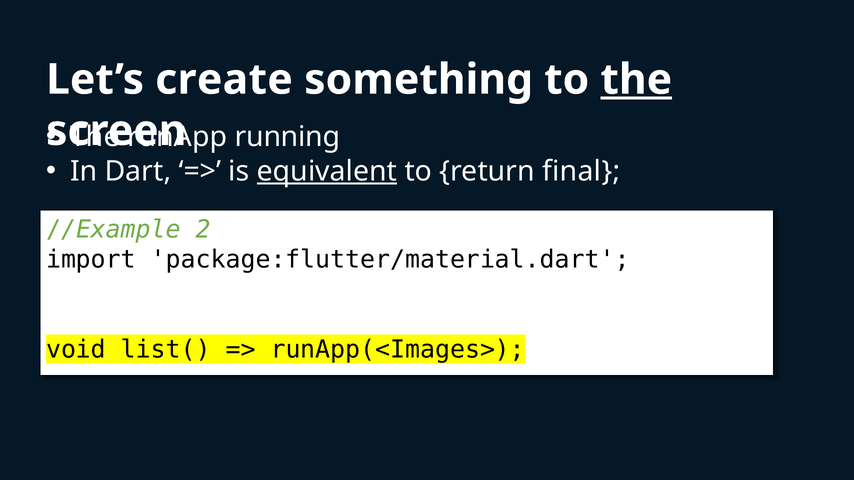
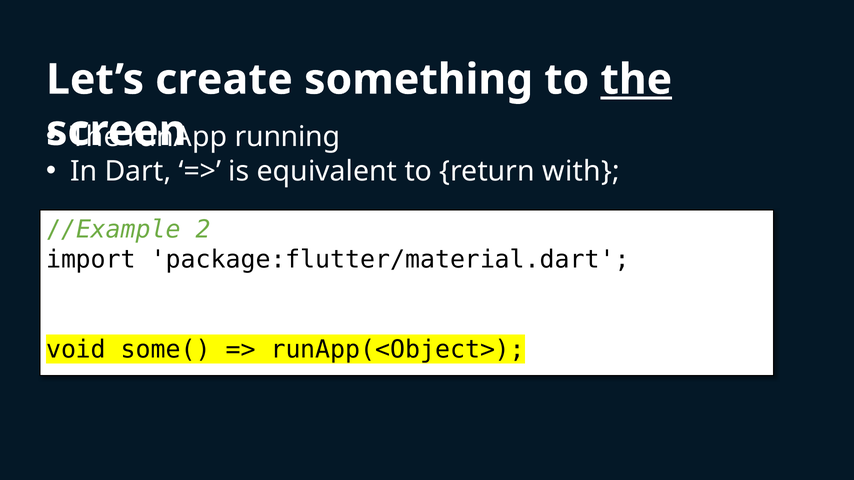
equivalent underline: present -> none (327, 171)
final: final -> with (581, 171)
list(: list( -> some( (166, 350)
runApp(<Images>: runApp(<Images> -> runApp(<Object> (398, 350)
